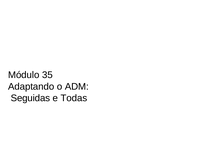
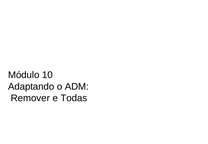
35: 35 -> 10 (47, 75)
Seguidas: Seguidas -> Remover (30, 98)
